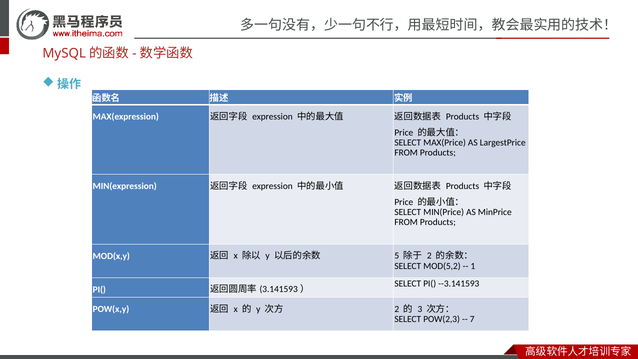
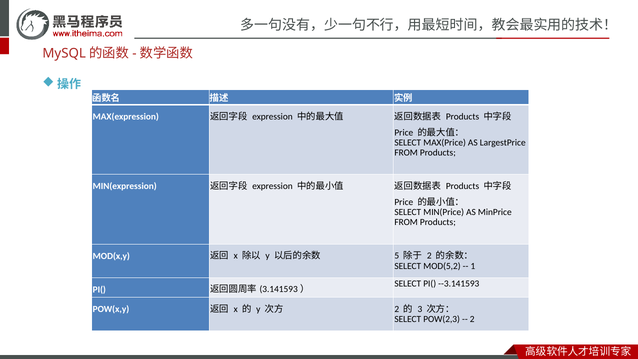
7: 7 -> 2 (472, 319)
